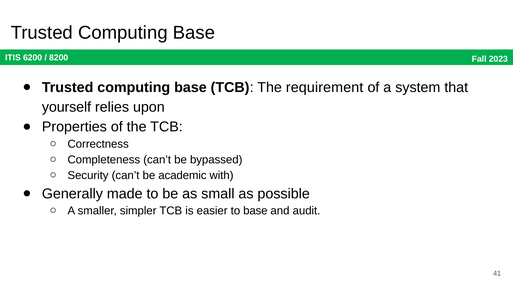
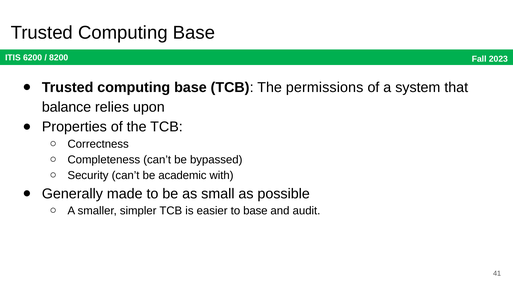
requirement: requirement -> permissions (325, 87)
yourself: yourself -> balance (67, 107)
